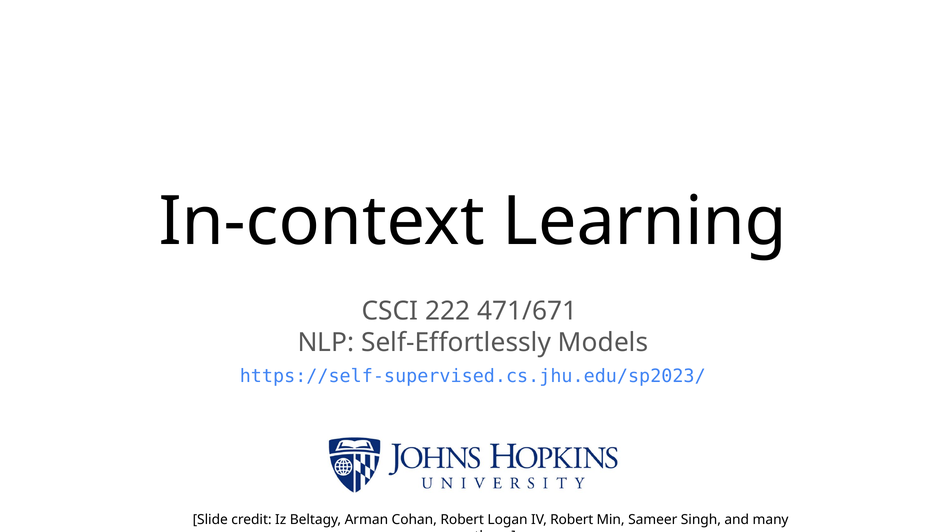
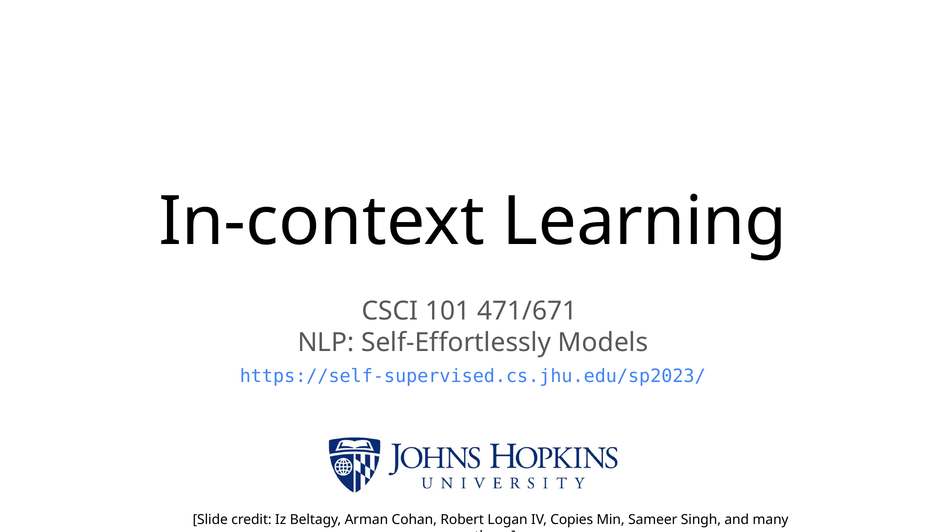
222: 222 -> 101 (448, 311)
IV Robert: Robert -> Copies (572, 520)
